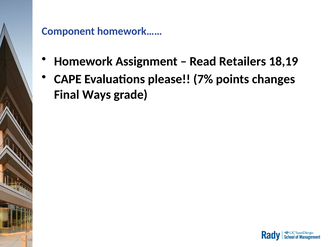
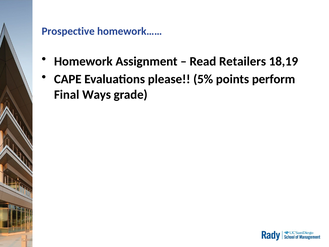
Component: Component -> Prospective (68, 31)
7%: 7% -> 5% (203, 79)
changes: changes -> perform (274, 79)
